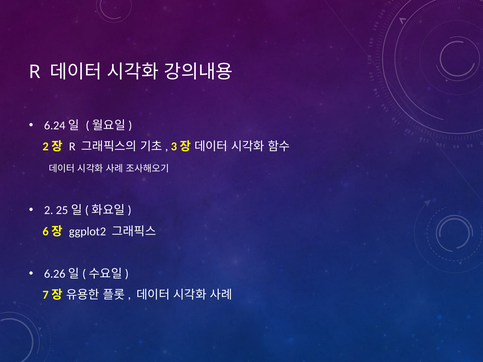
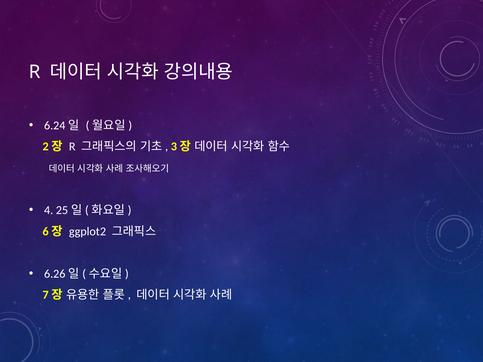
2: 2 -> 4 (49, 210)
